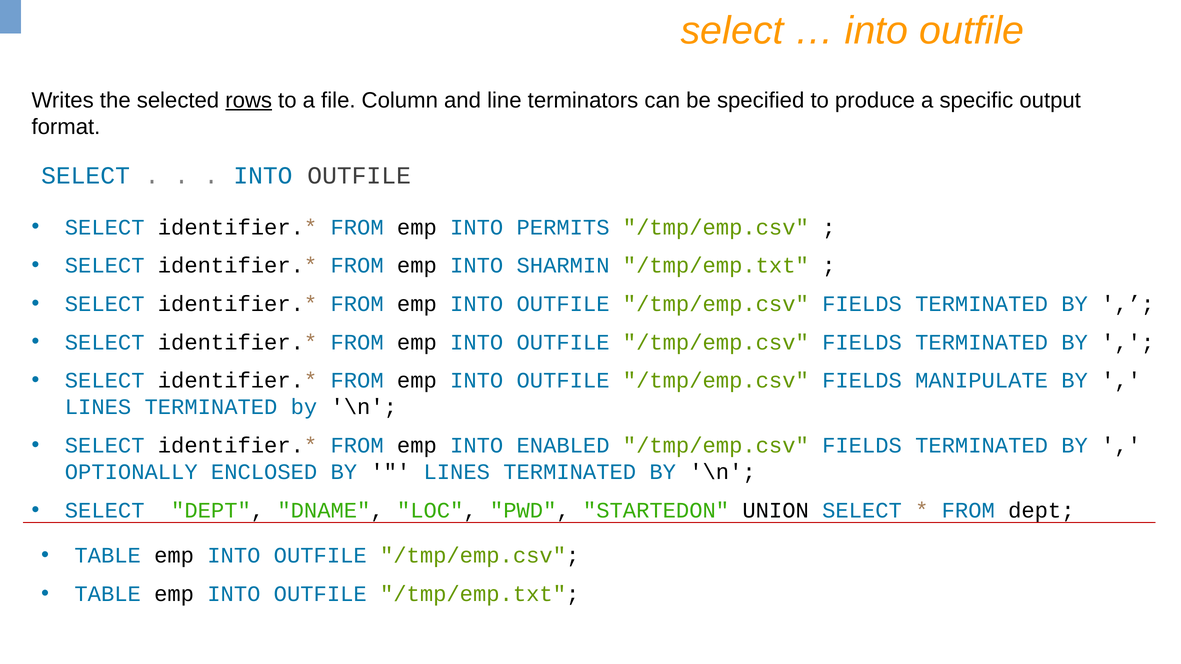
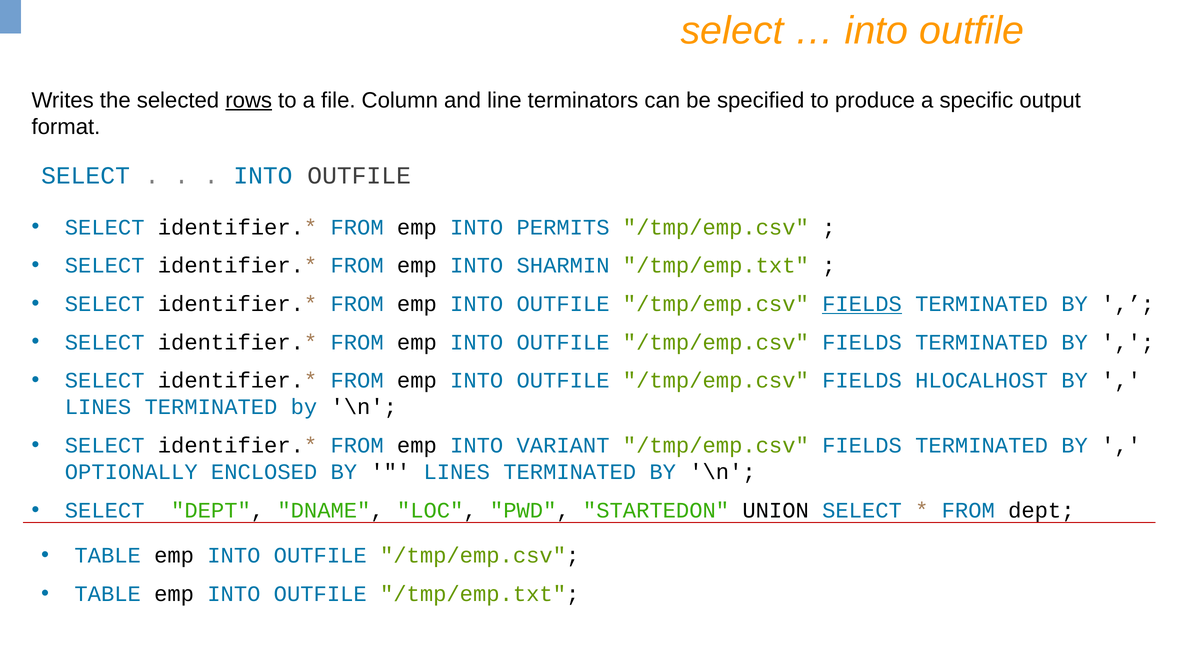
FIELDS underline: none -> present (862, 304)
MANIPULATE: MANIPULATE -> HLOCALHOST (982, 381)
ENABLED: ENABLED -> VARIANT (563, 446)
